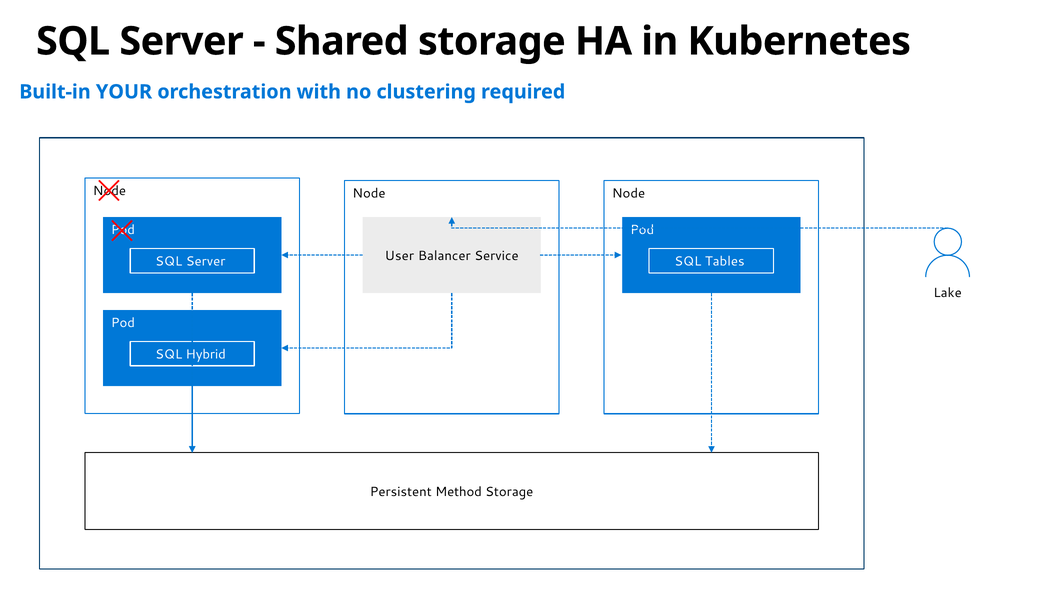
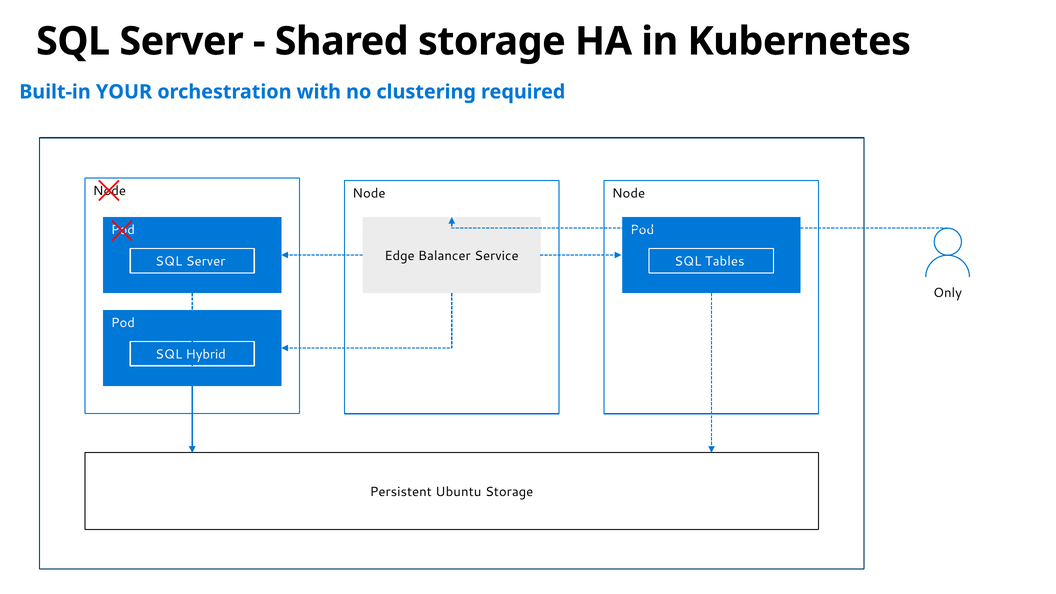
User: User -> Edge (400, 256)
Lake: Lake -> Only (948, 293)
Method: Method -> Ubuntu (458, 492)
